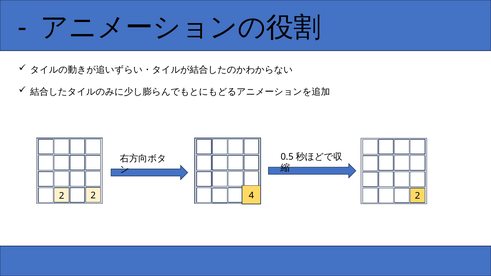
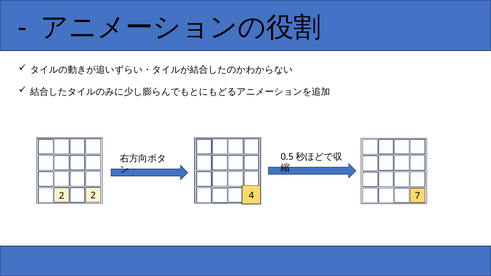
4 2: 2 -> 7 (418, 196)
